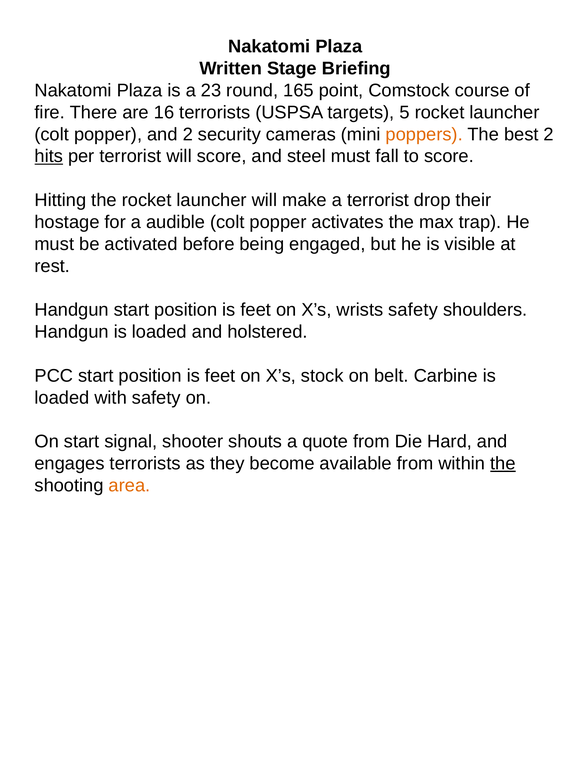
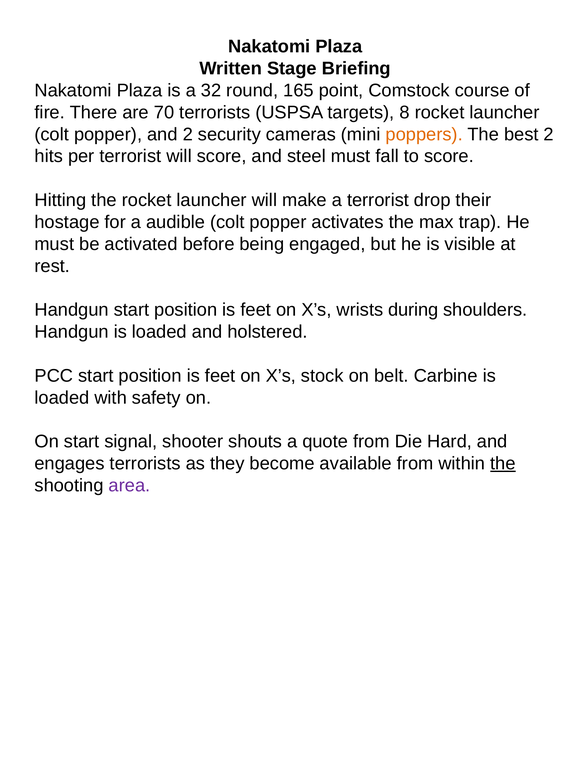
23: 23 -> 32 (211, 90)
16: 16 -> 70 (164, 112)
5: 5 -> 8 (405, 112)
hits underline: present -> none (49, 156)
wrists safety: safety -> during (413, 310)
area colour: orange -> purple (129, 485)
